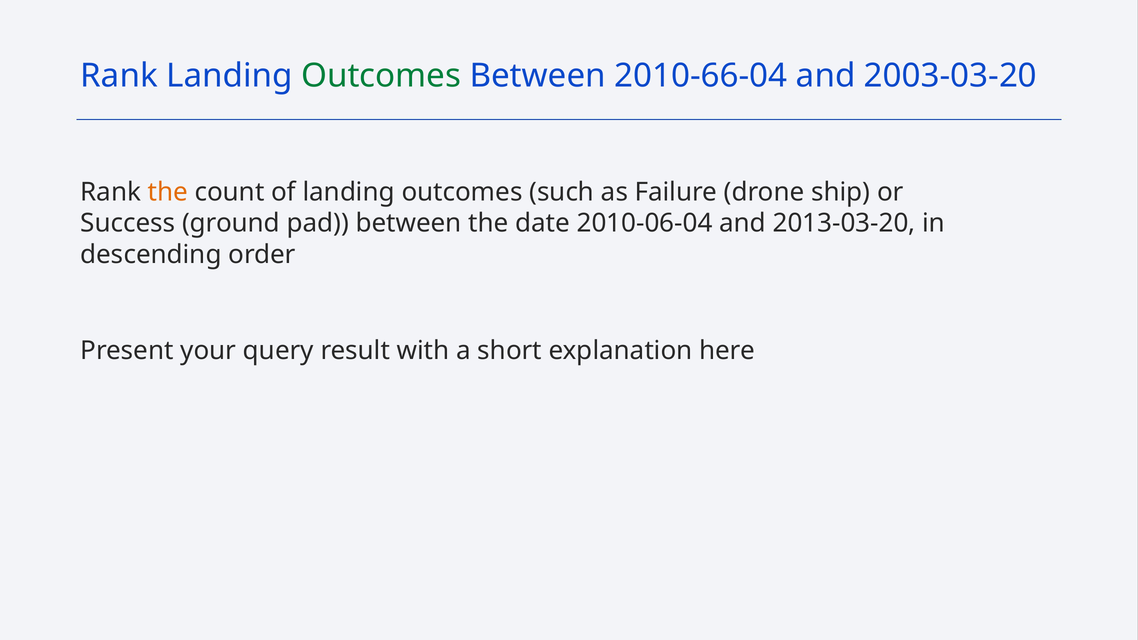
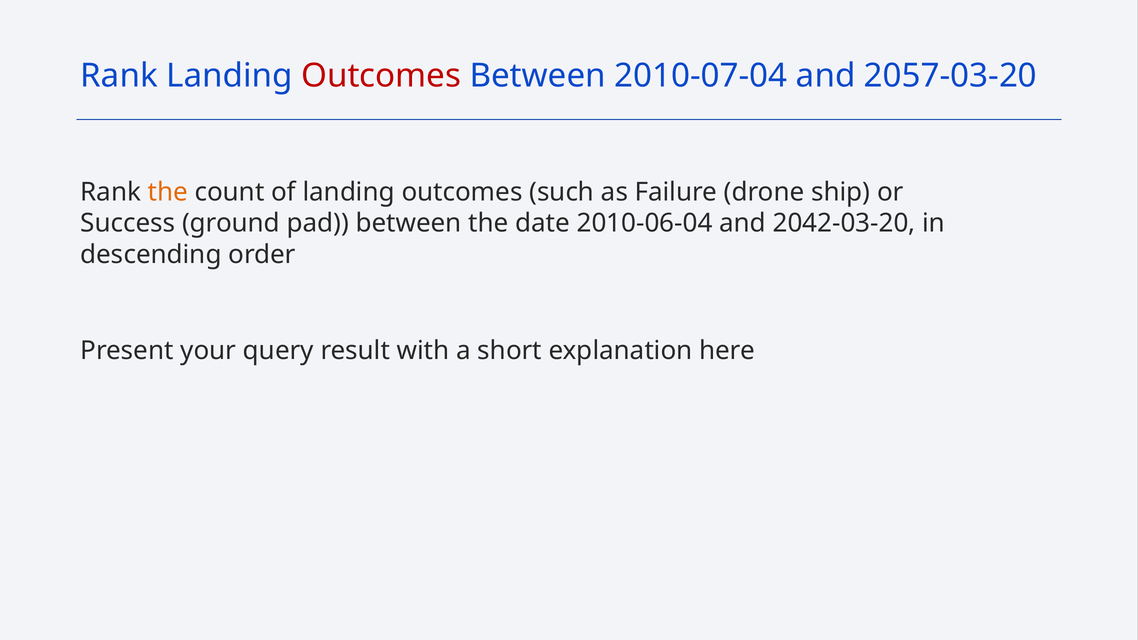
Outcomes colour: green -> red (381, 76)
2010-66-04: 2010-66-04 -> 2010-07-04 (701, 76)
2003-03-20: 2003-03-20 -> 2057-03-20 (950, 76)
2013-03-20: 2013-03-20 -> 2042-03-20 (844, 223)
